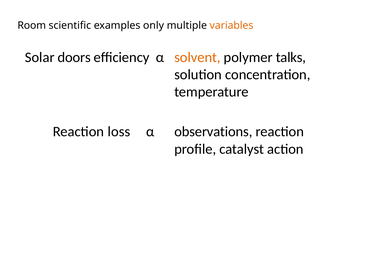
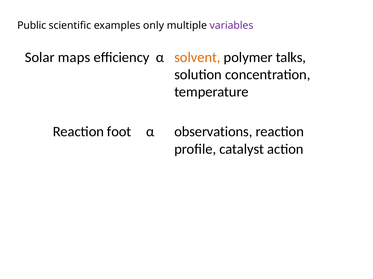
Room: Room -> Public (32, 26)
variables colour: orange -> purple (231, 26)
doors: doors -> maps (74, 57)
loss: loss -> foot (119, 132)
